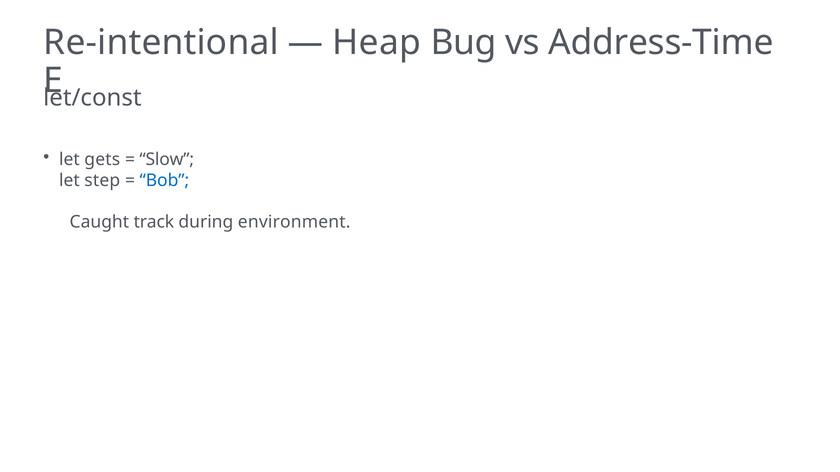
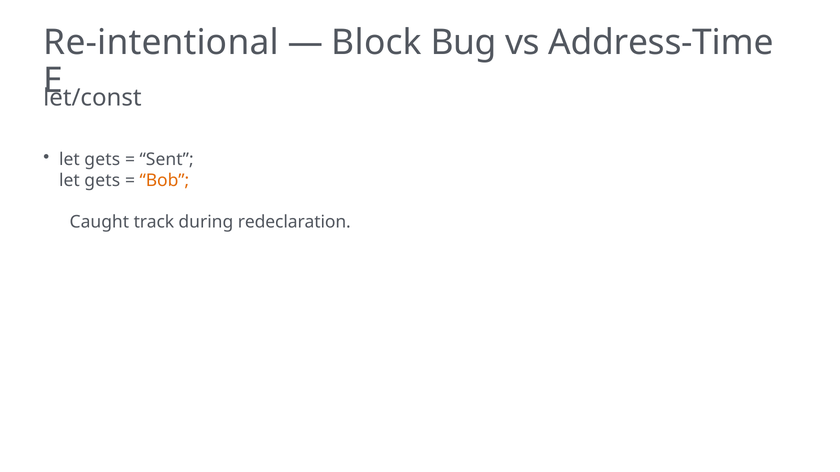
Heap: Heap -> Block (377, 43)
Slow: Slow -> Sent (167, 160)
step: step -> gets (102, 181)
Bob colour: blue -> orange (164, 181)
environment: environment -> redeclaration (294, 222)
